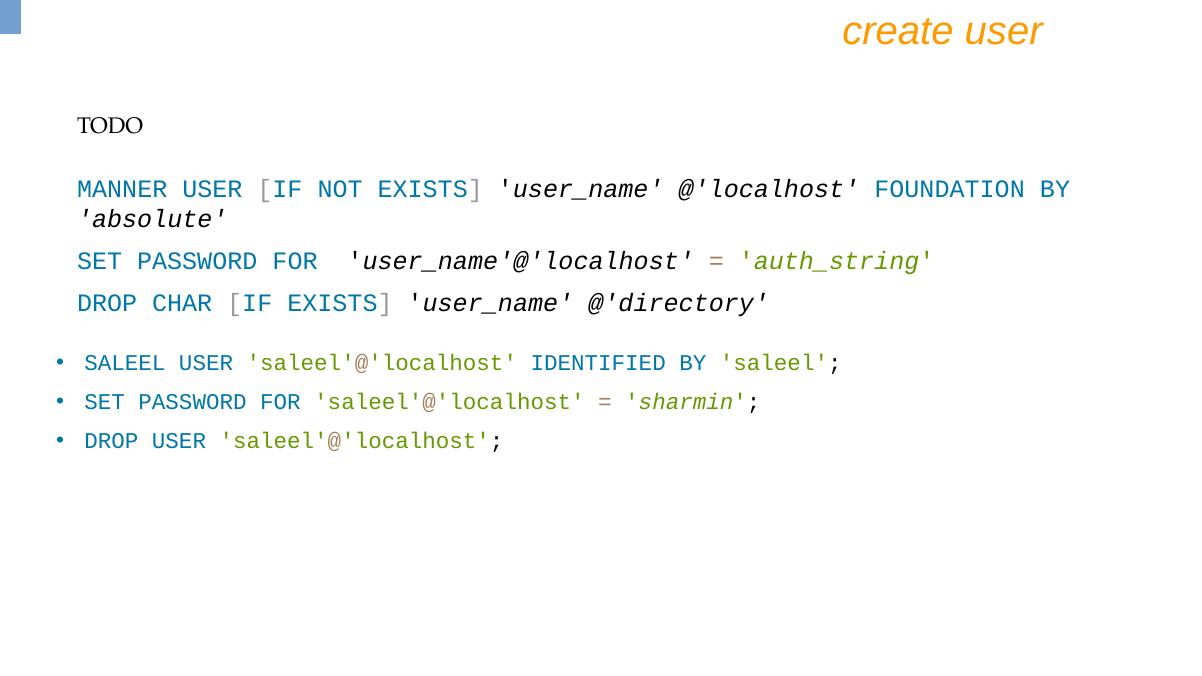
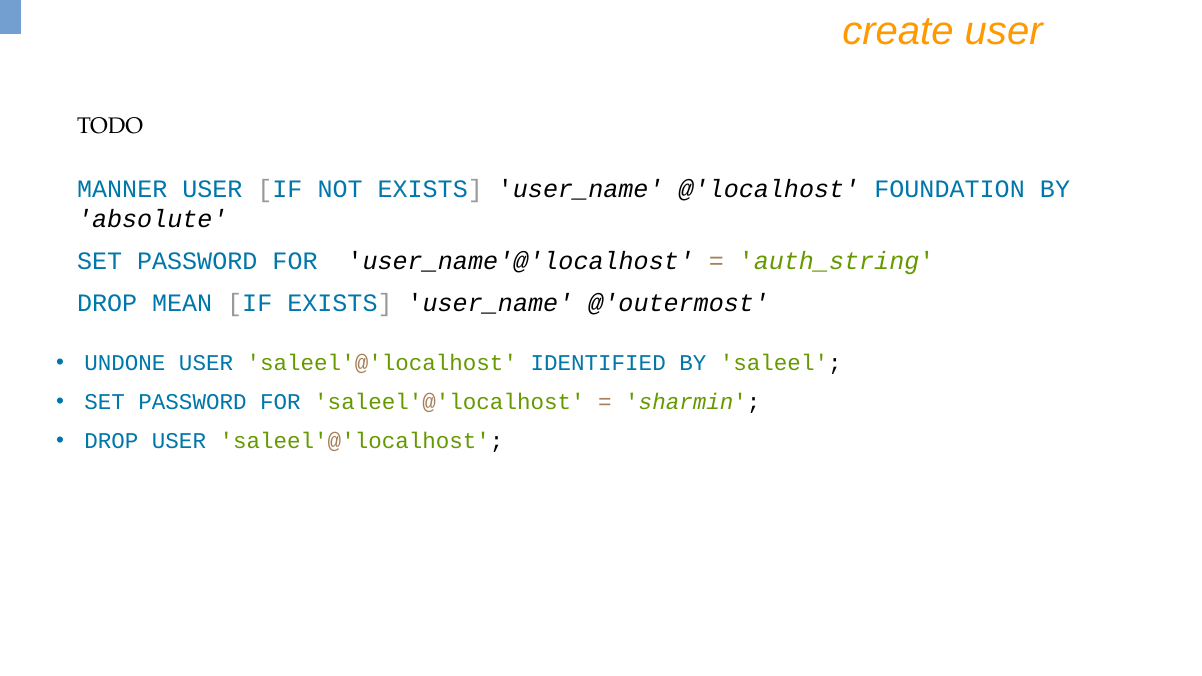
CHAR: CHAR -> MEAN (182, 303)
@'directory: @'directory -> @'outermost (679, 303)
SALEEL: SALEEL -> UNDONE (125, 363)
